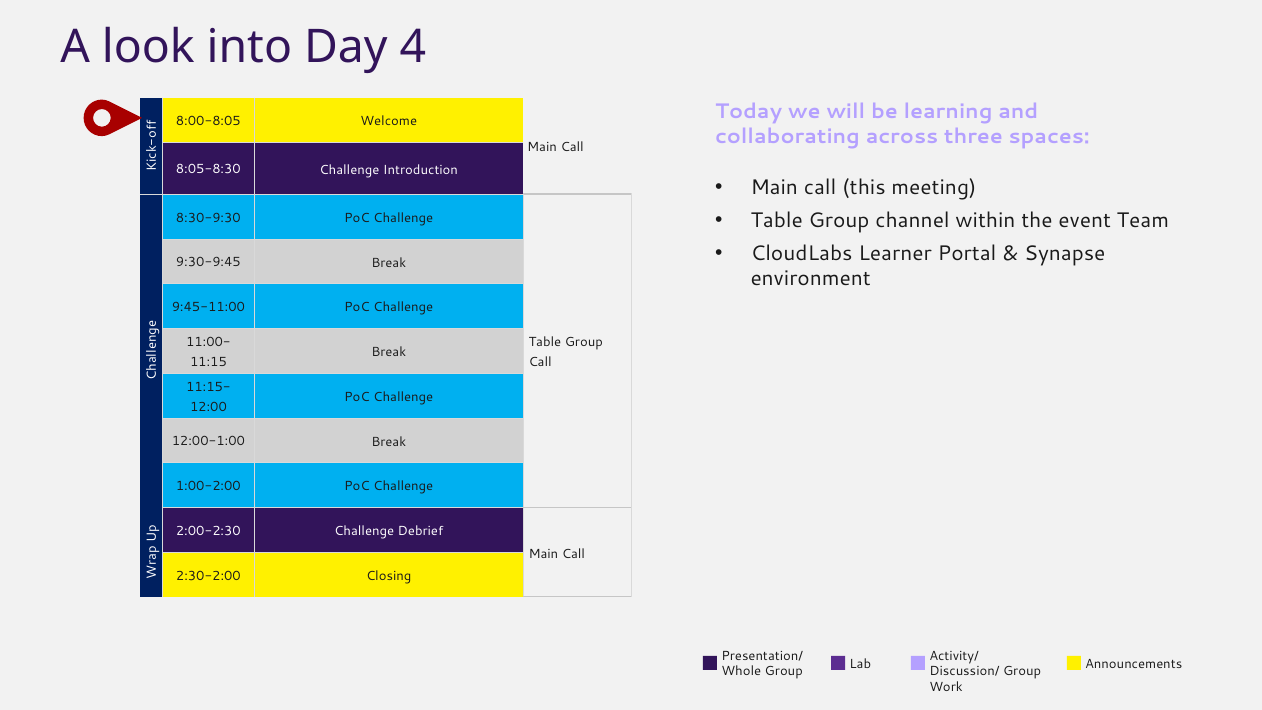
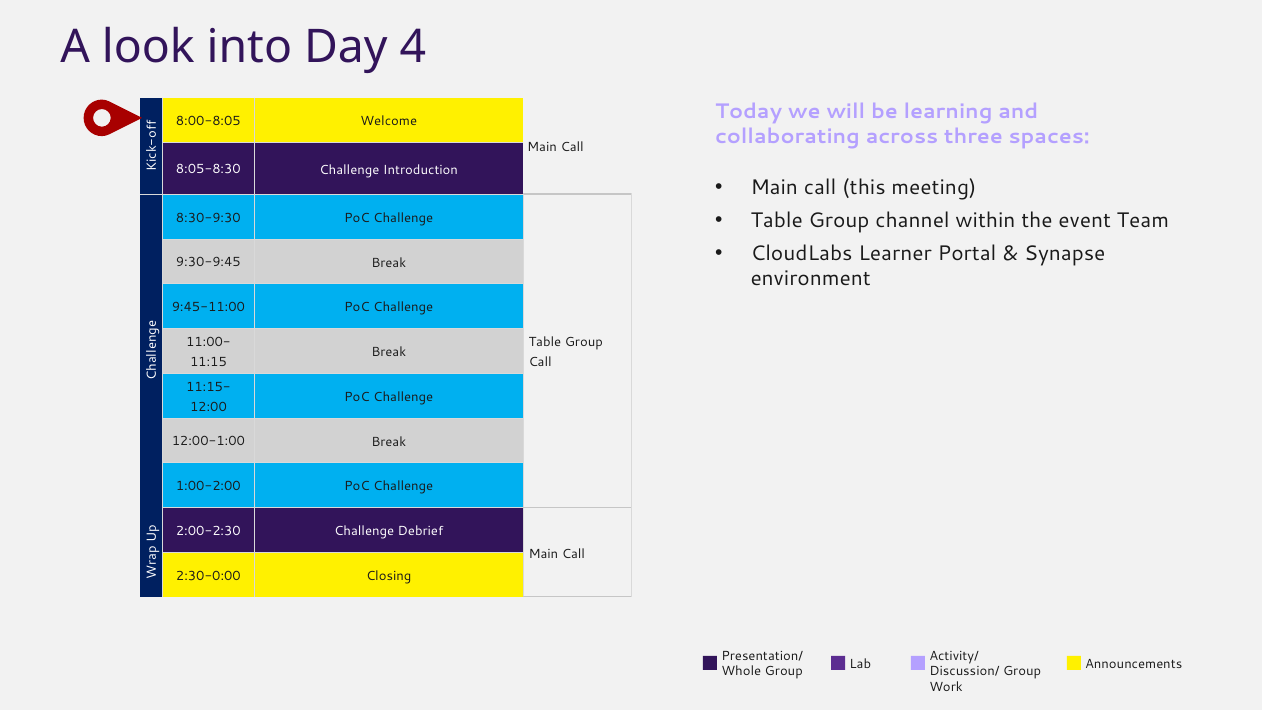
2:30-2:00: 2:30-2:00 -> 2:30-0:00 (208, 576)
